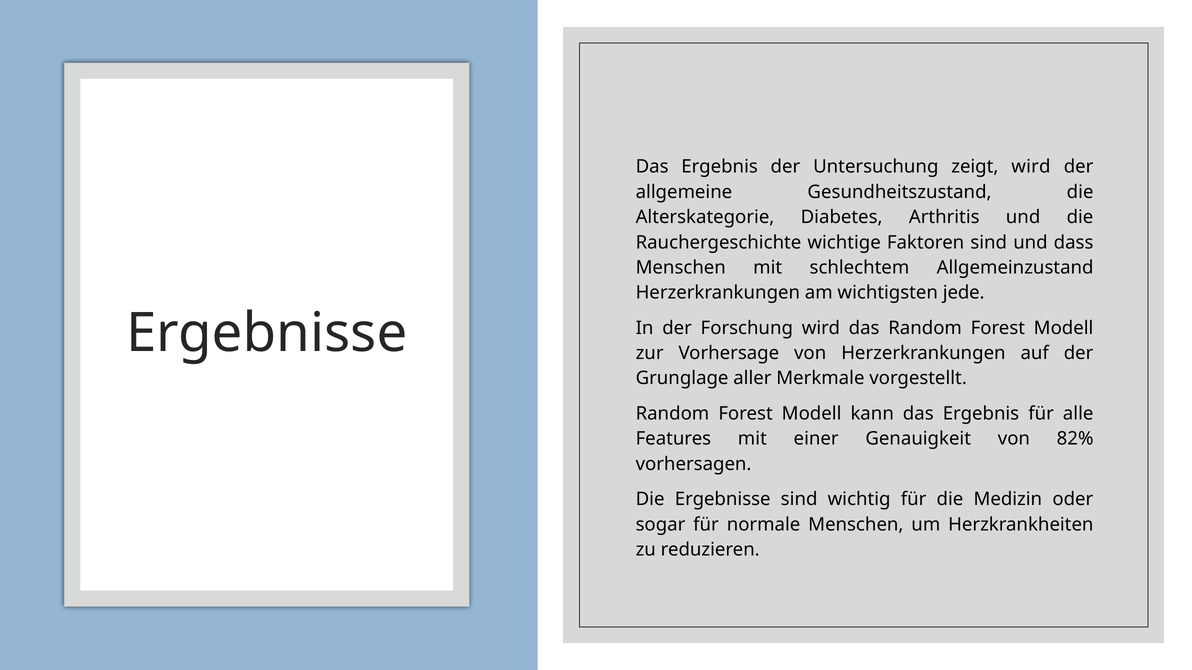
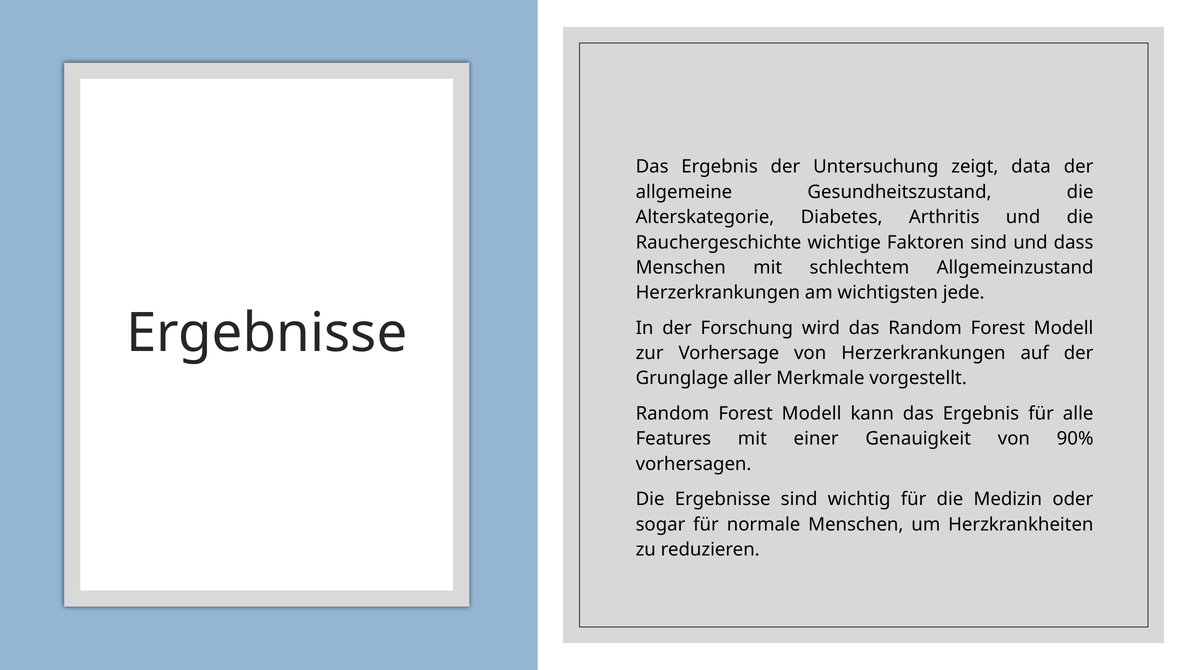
zeigt wird: wird -> data (1031, 167)
82%: 82% -> 90% (1075, 439)
